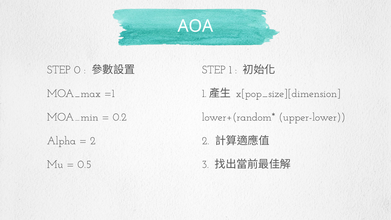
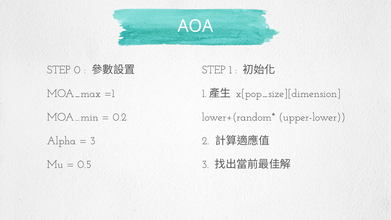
2: 2 -> 3 (93, 141)
